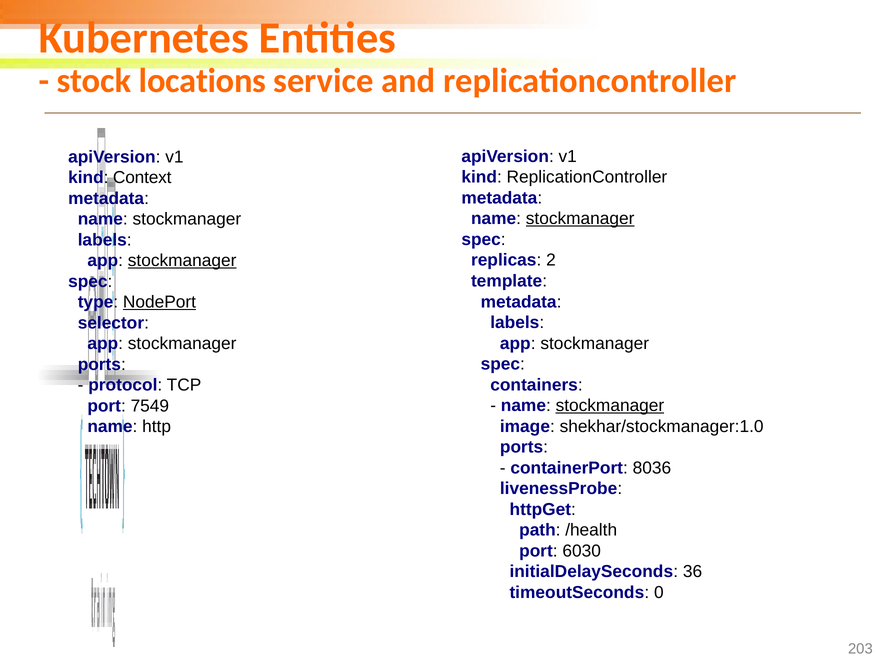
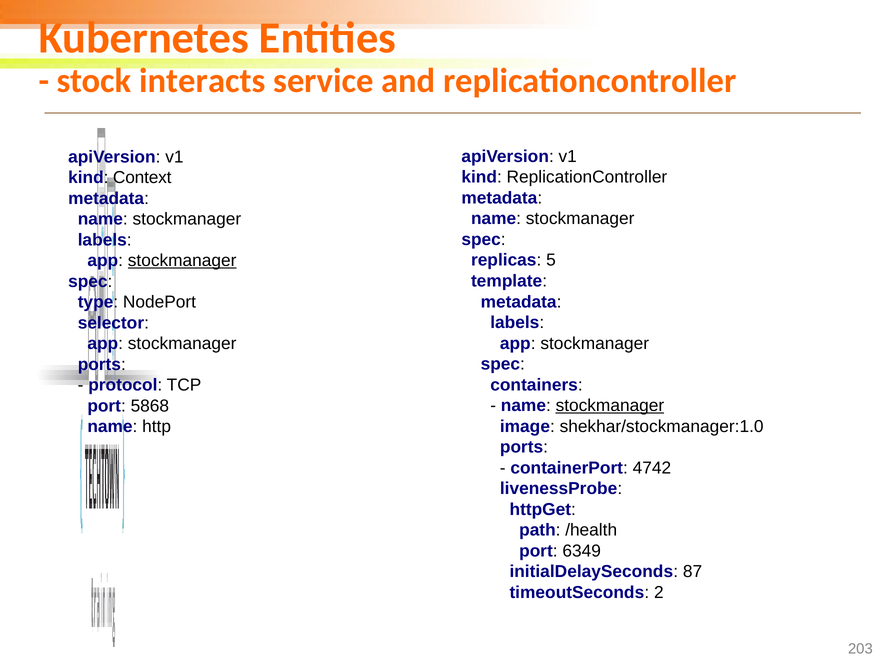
locations: locations -> interacts (202, 81)
stockmanager underline: present -> none (580, 219)
2: 2 -> 5 (551, 260)
NodePort underline: present -> none (159, 302)
7549: 7549 -> 5868 (150, 406)
8036: 8036 -> 4742 (652, 468)
6030: 6030 -> 6349 (582, 551)
36: 36 -> 87 (693, 572)
0: 0 -> 2 (659, 592)
